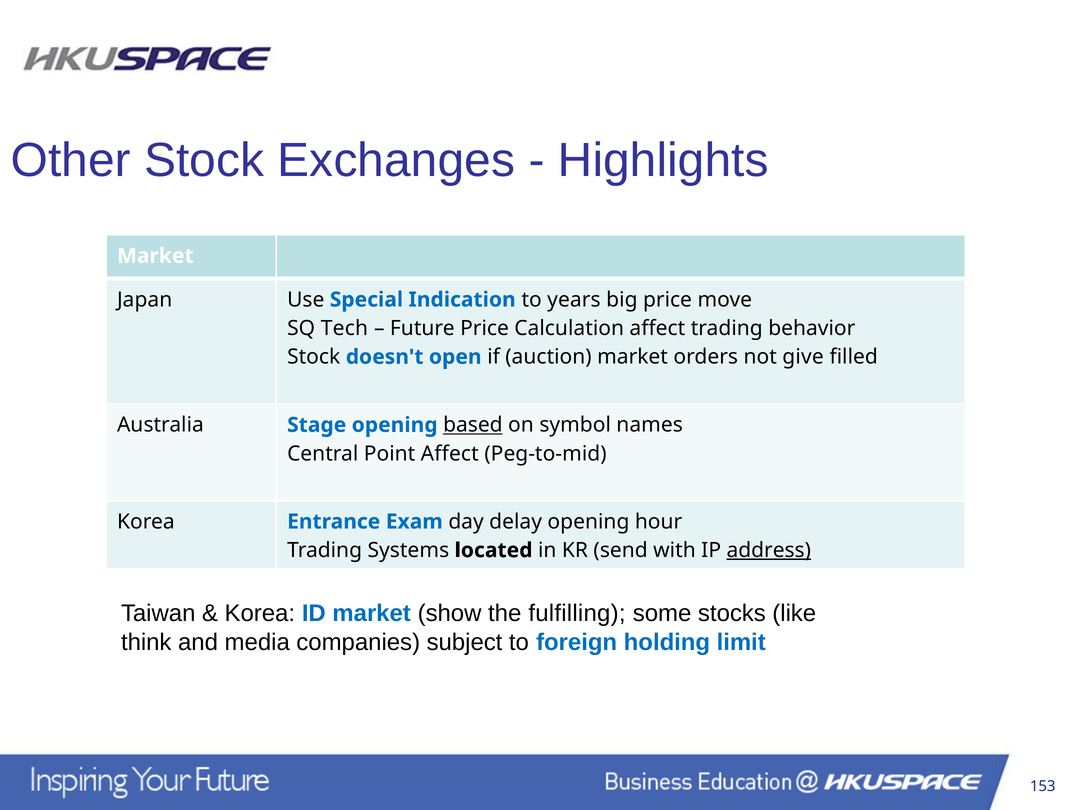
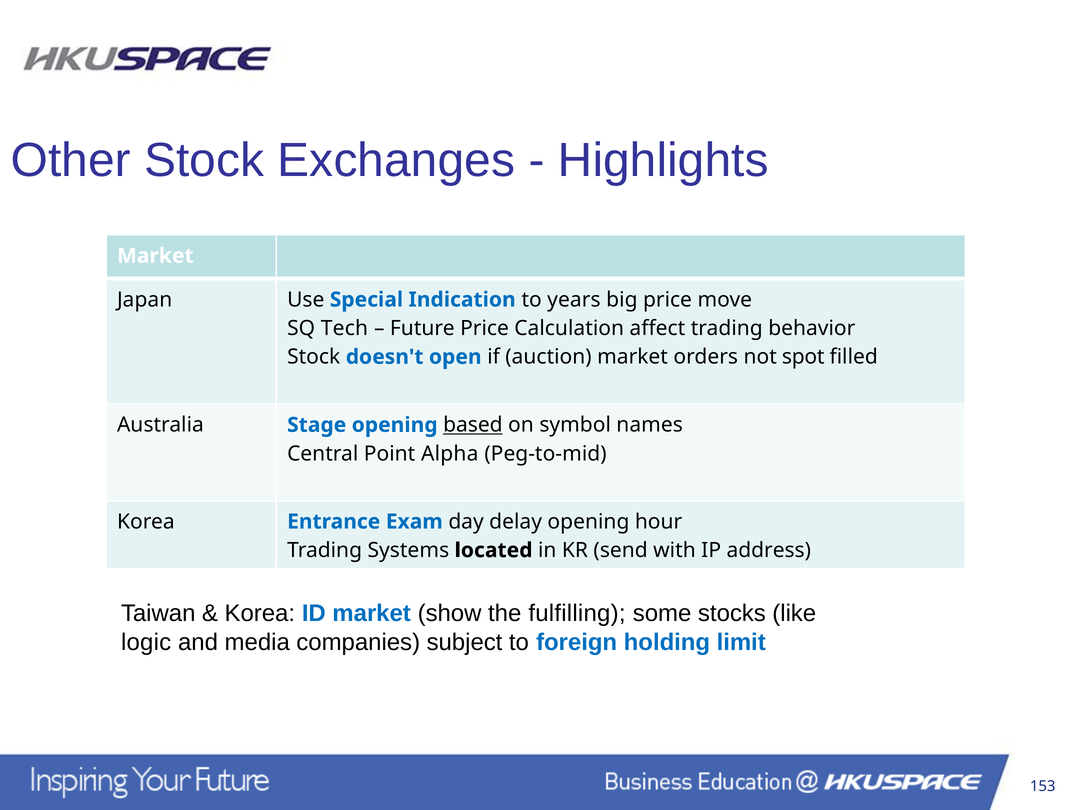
give: give -> spot (803, 357)
Point Affect: Affect -> Alpha (450, 454)
address underline: present -> none (769, 550)
think: think -> logic (146, 642)
